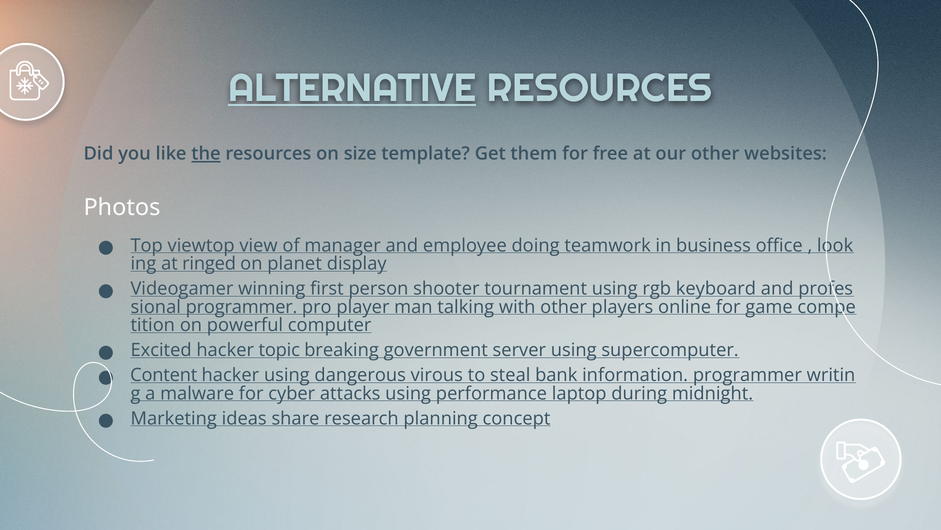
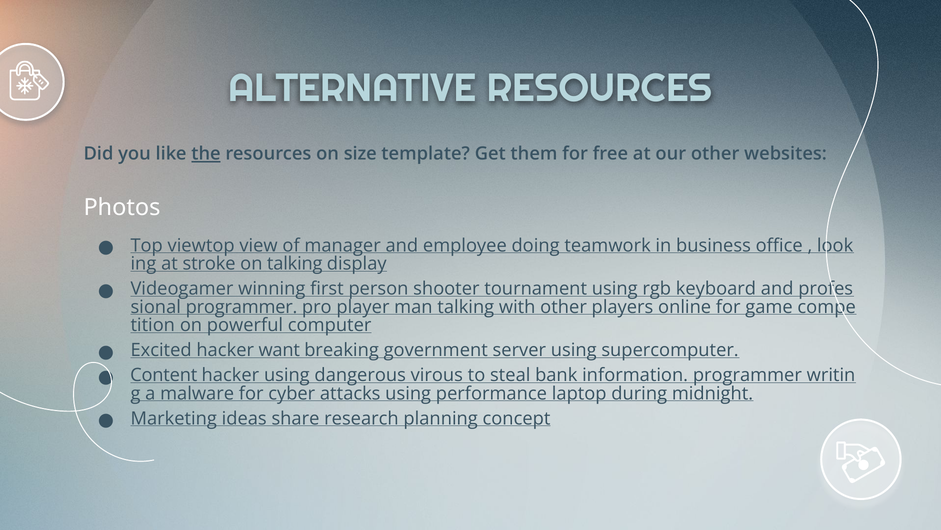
ALTERNATIVE underline: present -> none (352, 88)
ringed: ringed -> stroke (209, 263)
on planet: planet -> talking (295, 263)
topic: topic -> want (279, 350)
